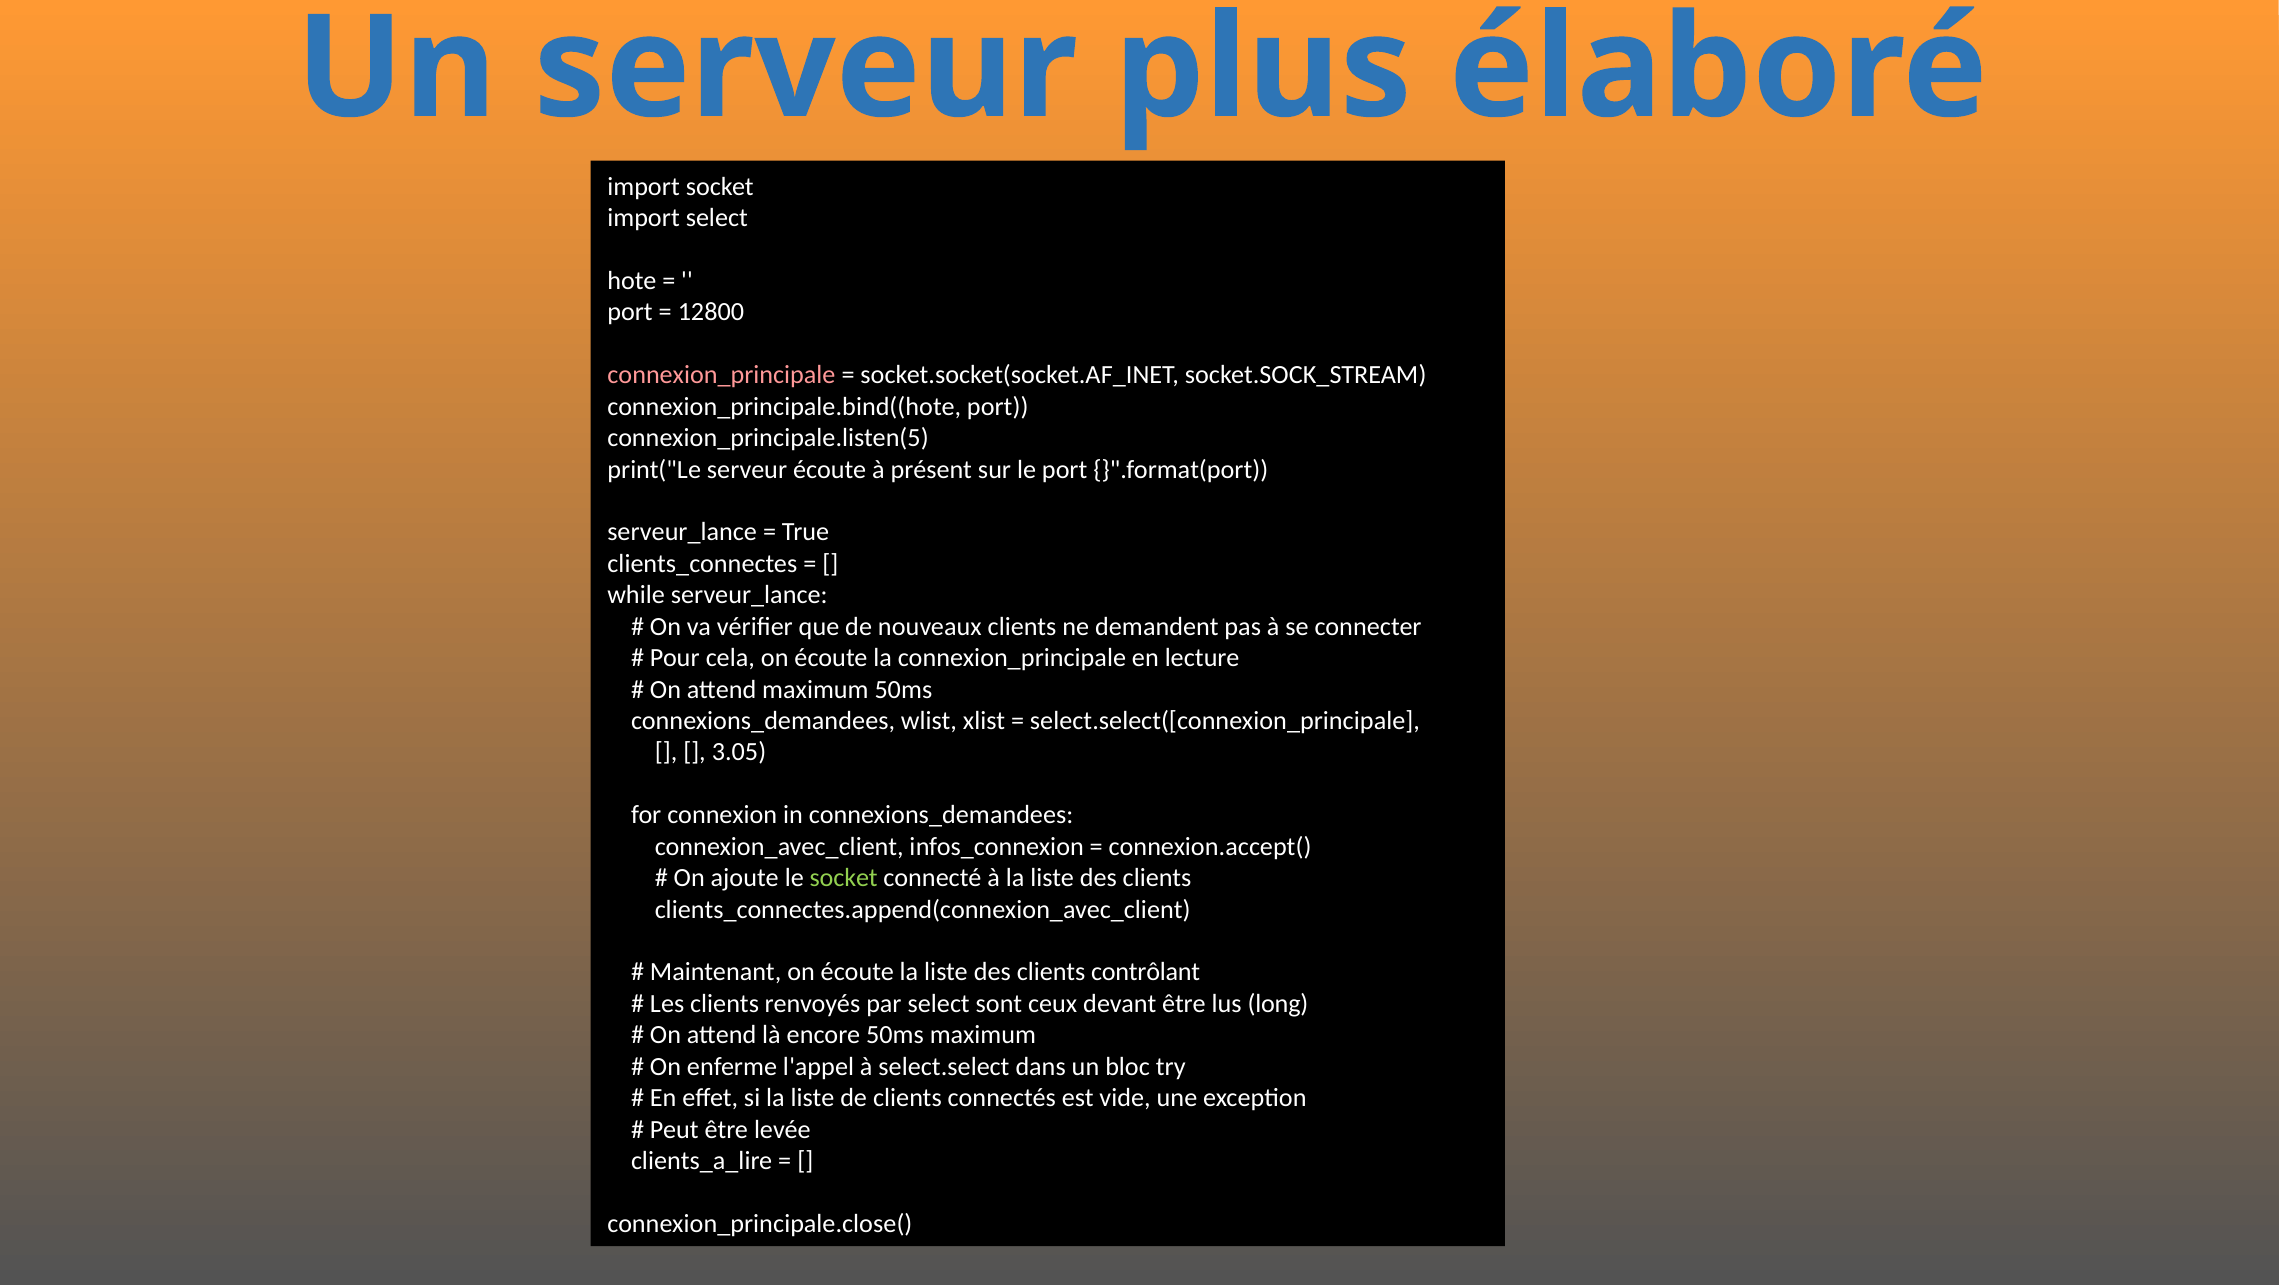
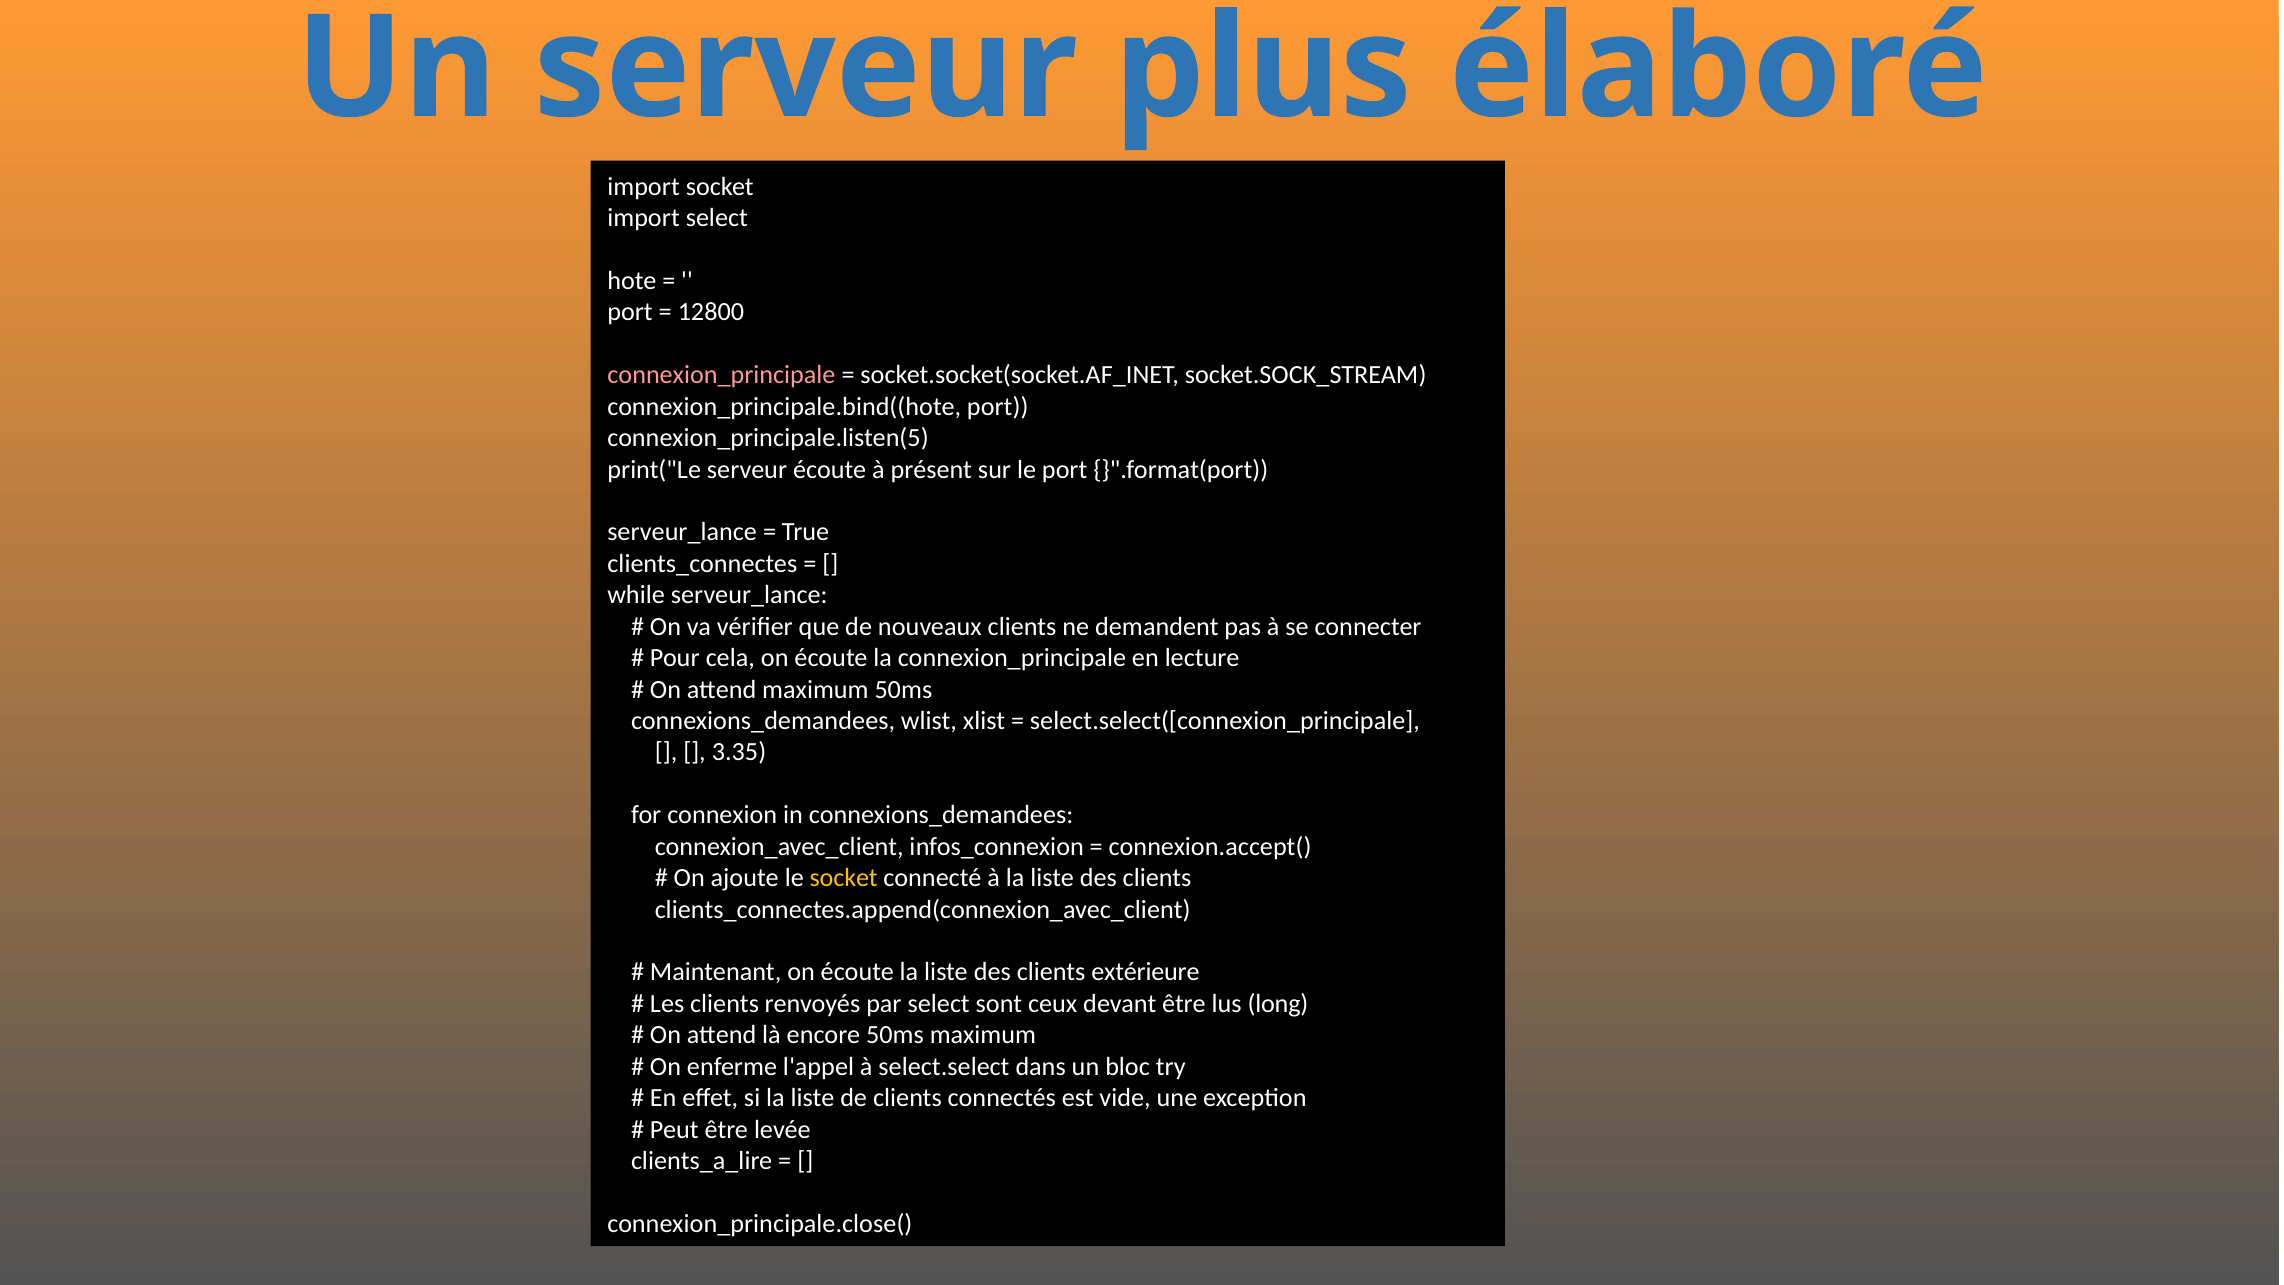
3.05: 3.05 -> 3.35 (739, 752)
socket colour: light green -> yellow (844, 878)
contrôlant: contrôlant -> extérieure (1146, 972)
